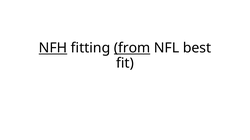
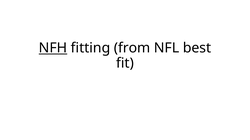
from underline: present -> none (132, 48)
